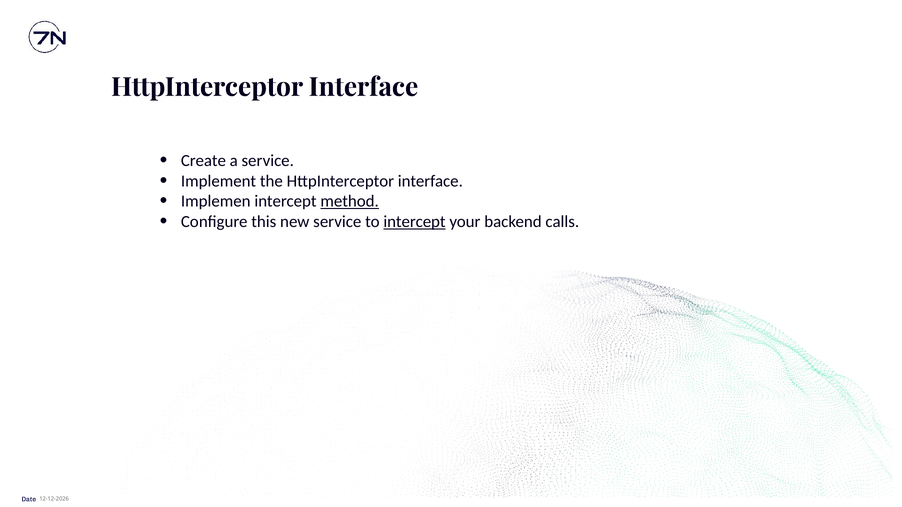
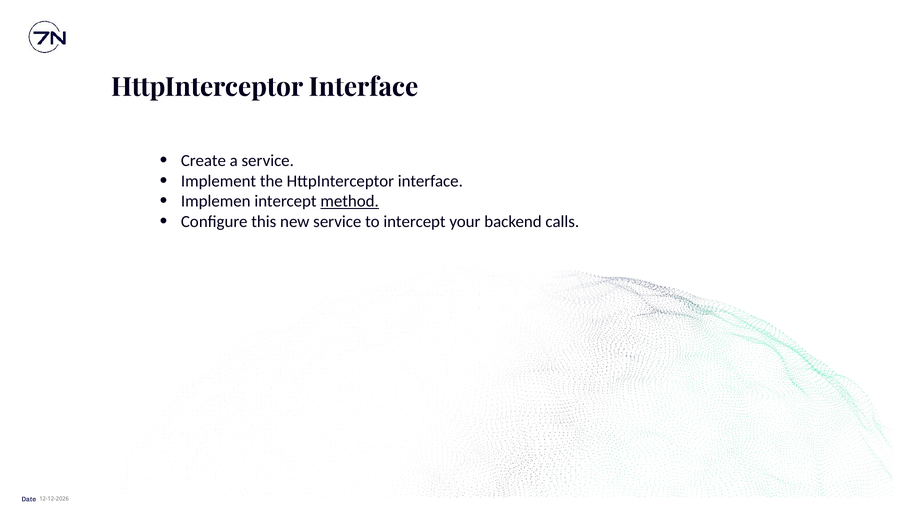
intercept underline: present -> none (414, 222)
